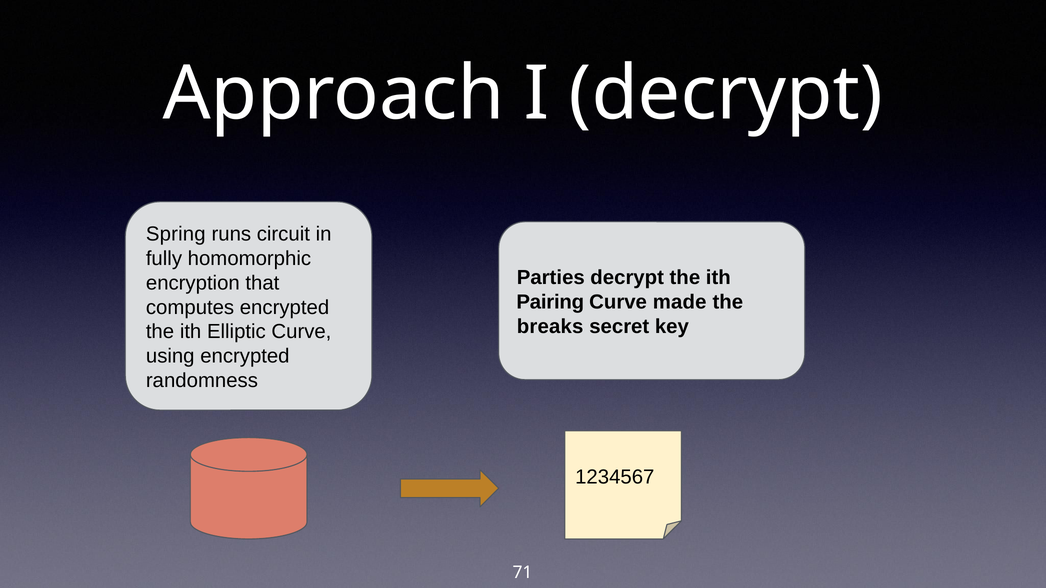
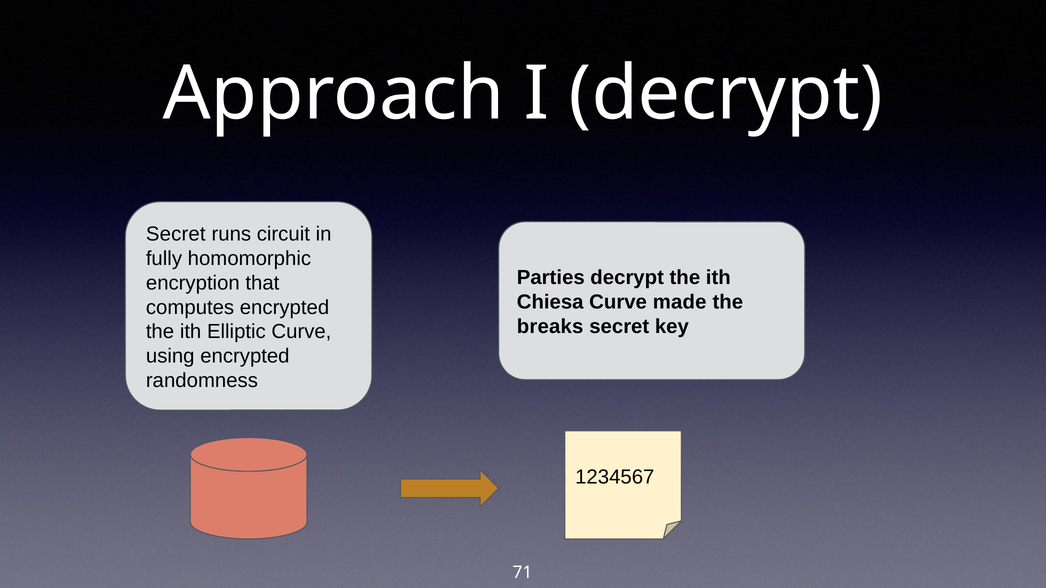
Spring: Spring -> Secret (176, 234)
Pairing: Pairing -> Chiesa (550, 302)
